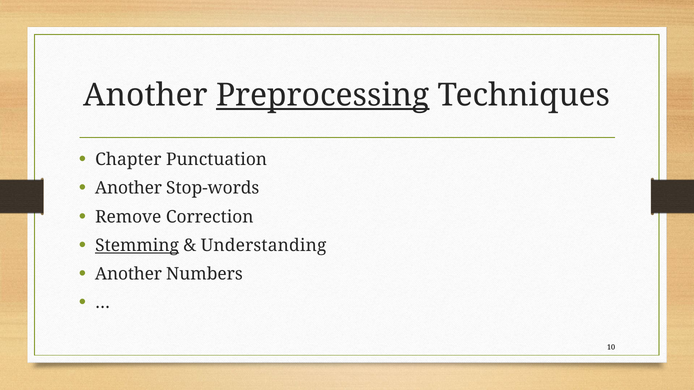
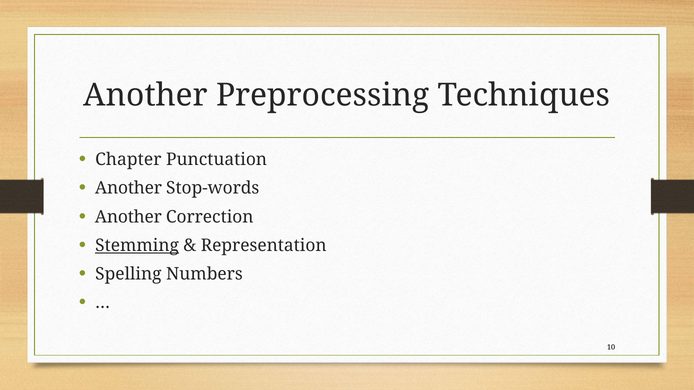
Preprocessing underline: present -> none (323, 95)
Remove: Remove -> Another (128, 217)
Understanding: Understanding -> Representation (264, 246)
Another: Another -> Spelling (128, 274)
